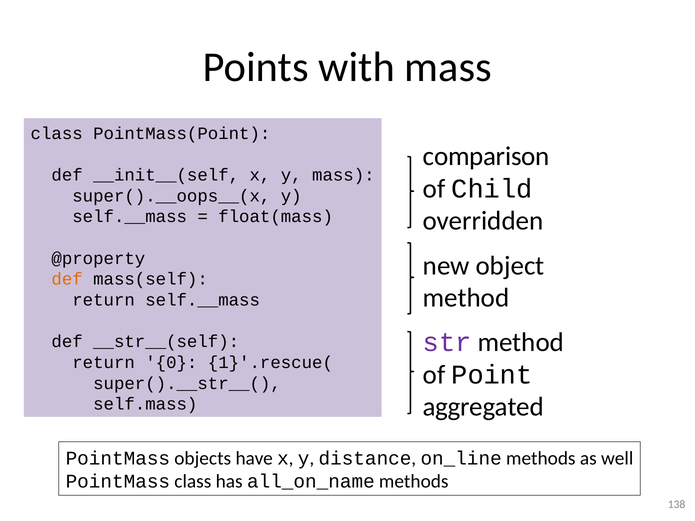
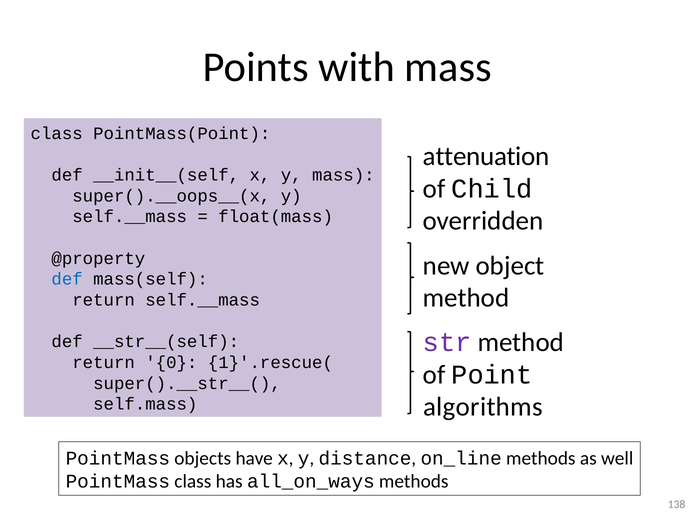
comparison: comparison -> attenuation (486, 156)
def colour: orange -> blue (67, 279)
aggregated: aggregated -> algorithms (483, 407)
all_on_name: all_on_name -> all_on_ways (311, 482)
